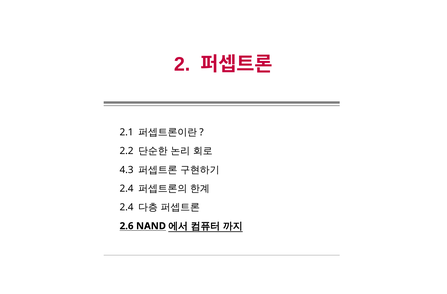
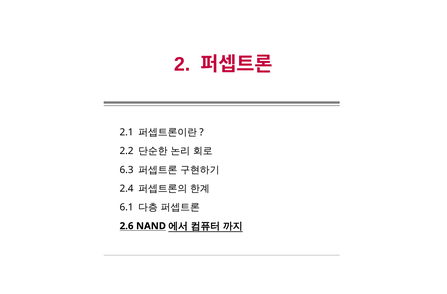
4.3: 4.3 -> 6.3 (127, 170)
2.4: 2.4 -> 6.1 (127, 207)
